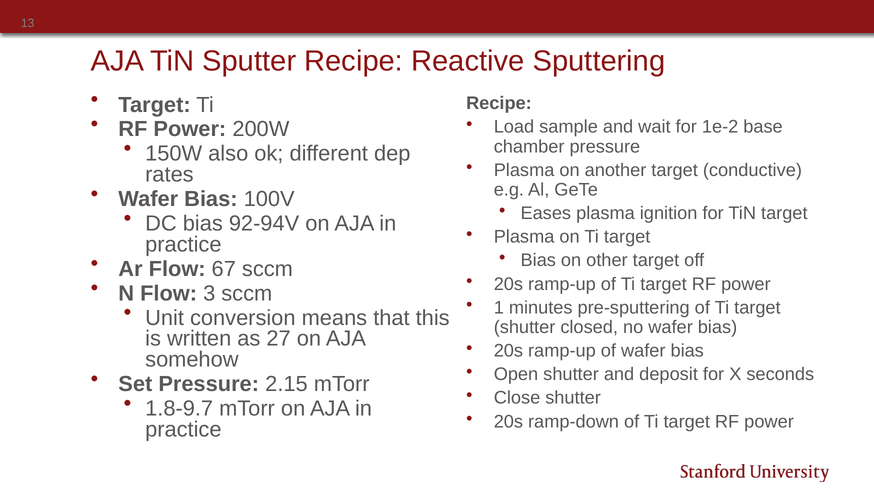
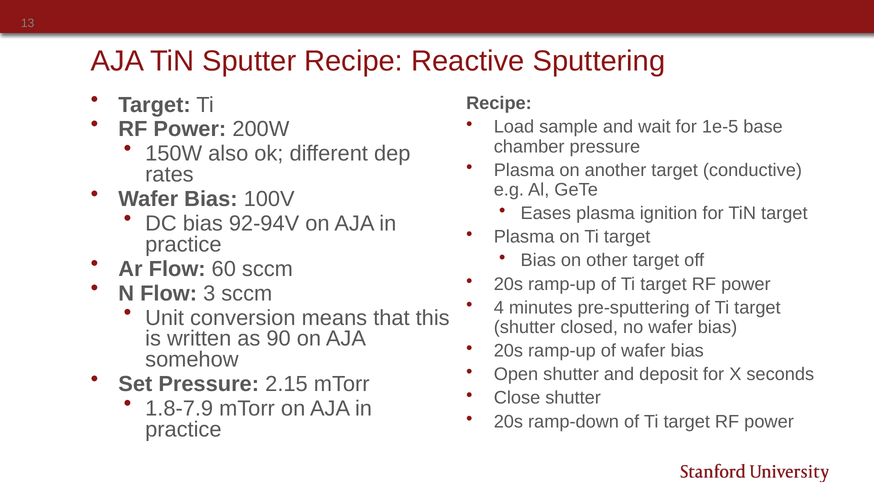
1e-2: 1e-2 -> 1e-5 (720, 127)
67: 67 -> 60 (224, 269)
1: 1 -> 4 (499, 308)
27: 27 -> 90 (279, 339)
1.8-9.7: 1.8-9.7 -> 1.8-7.9 (179, 409)
